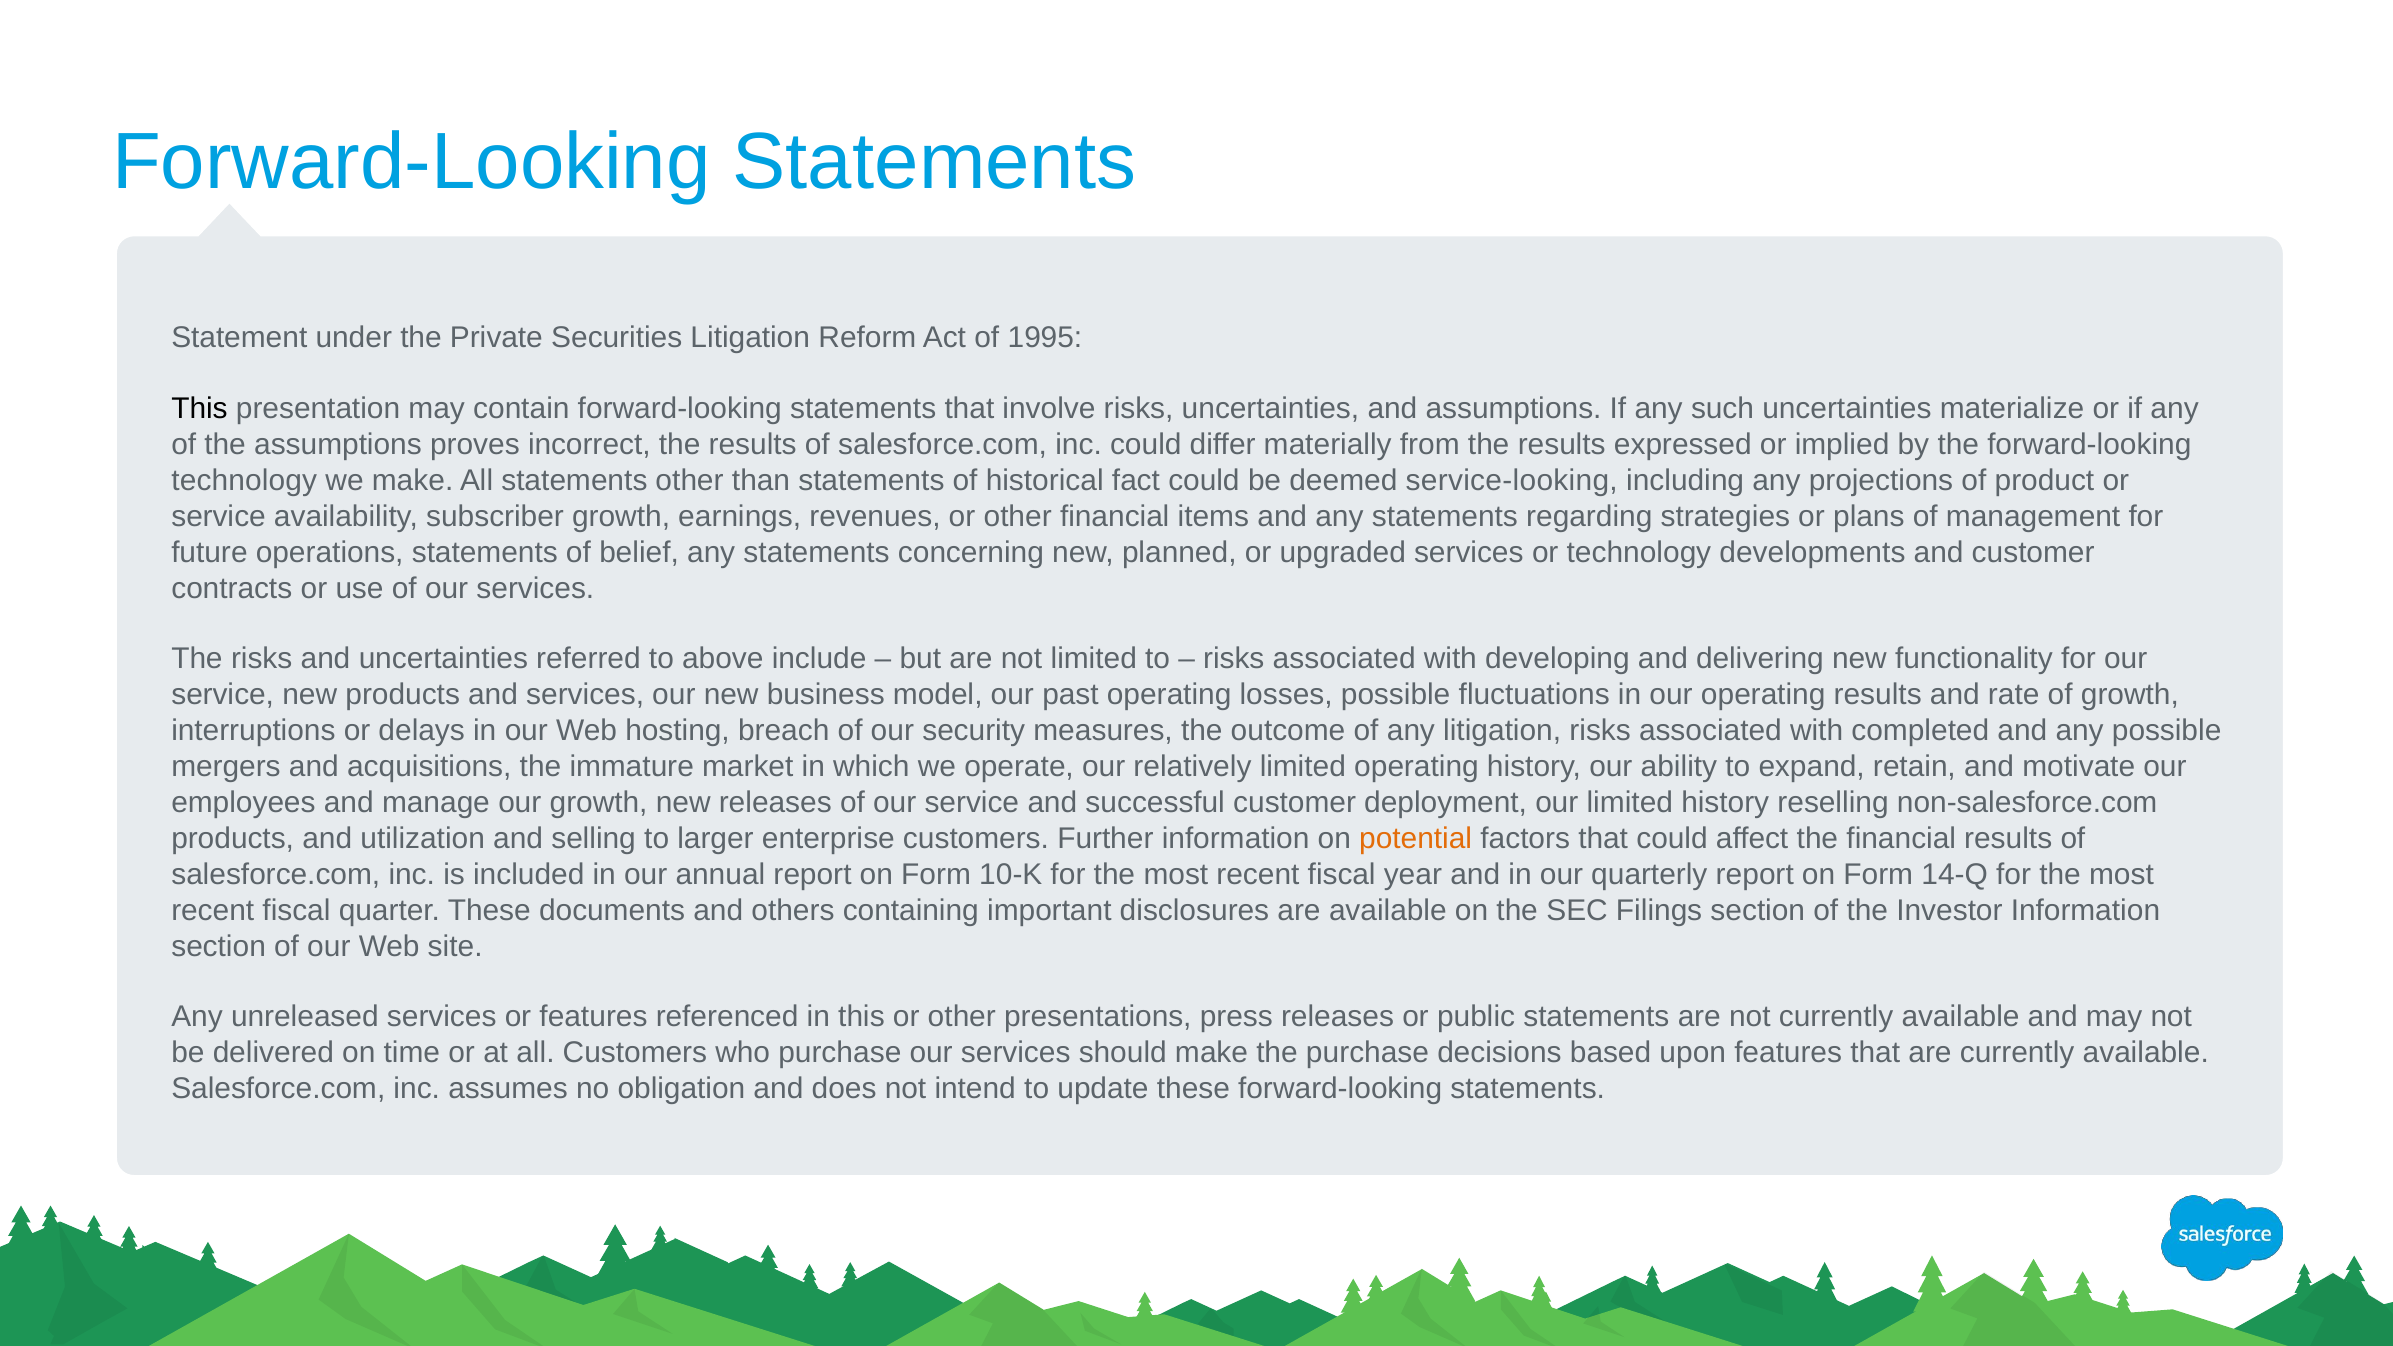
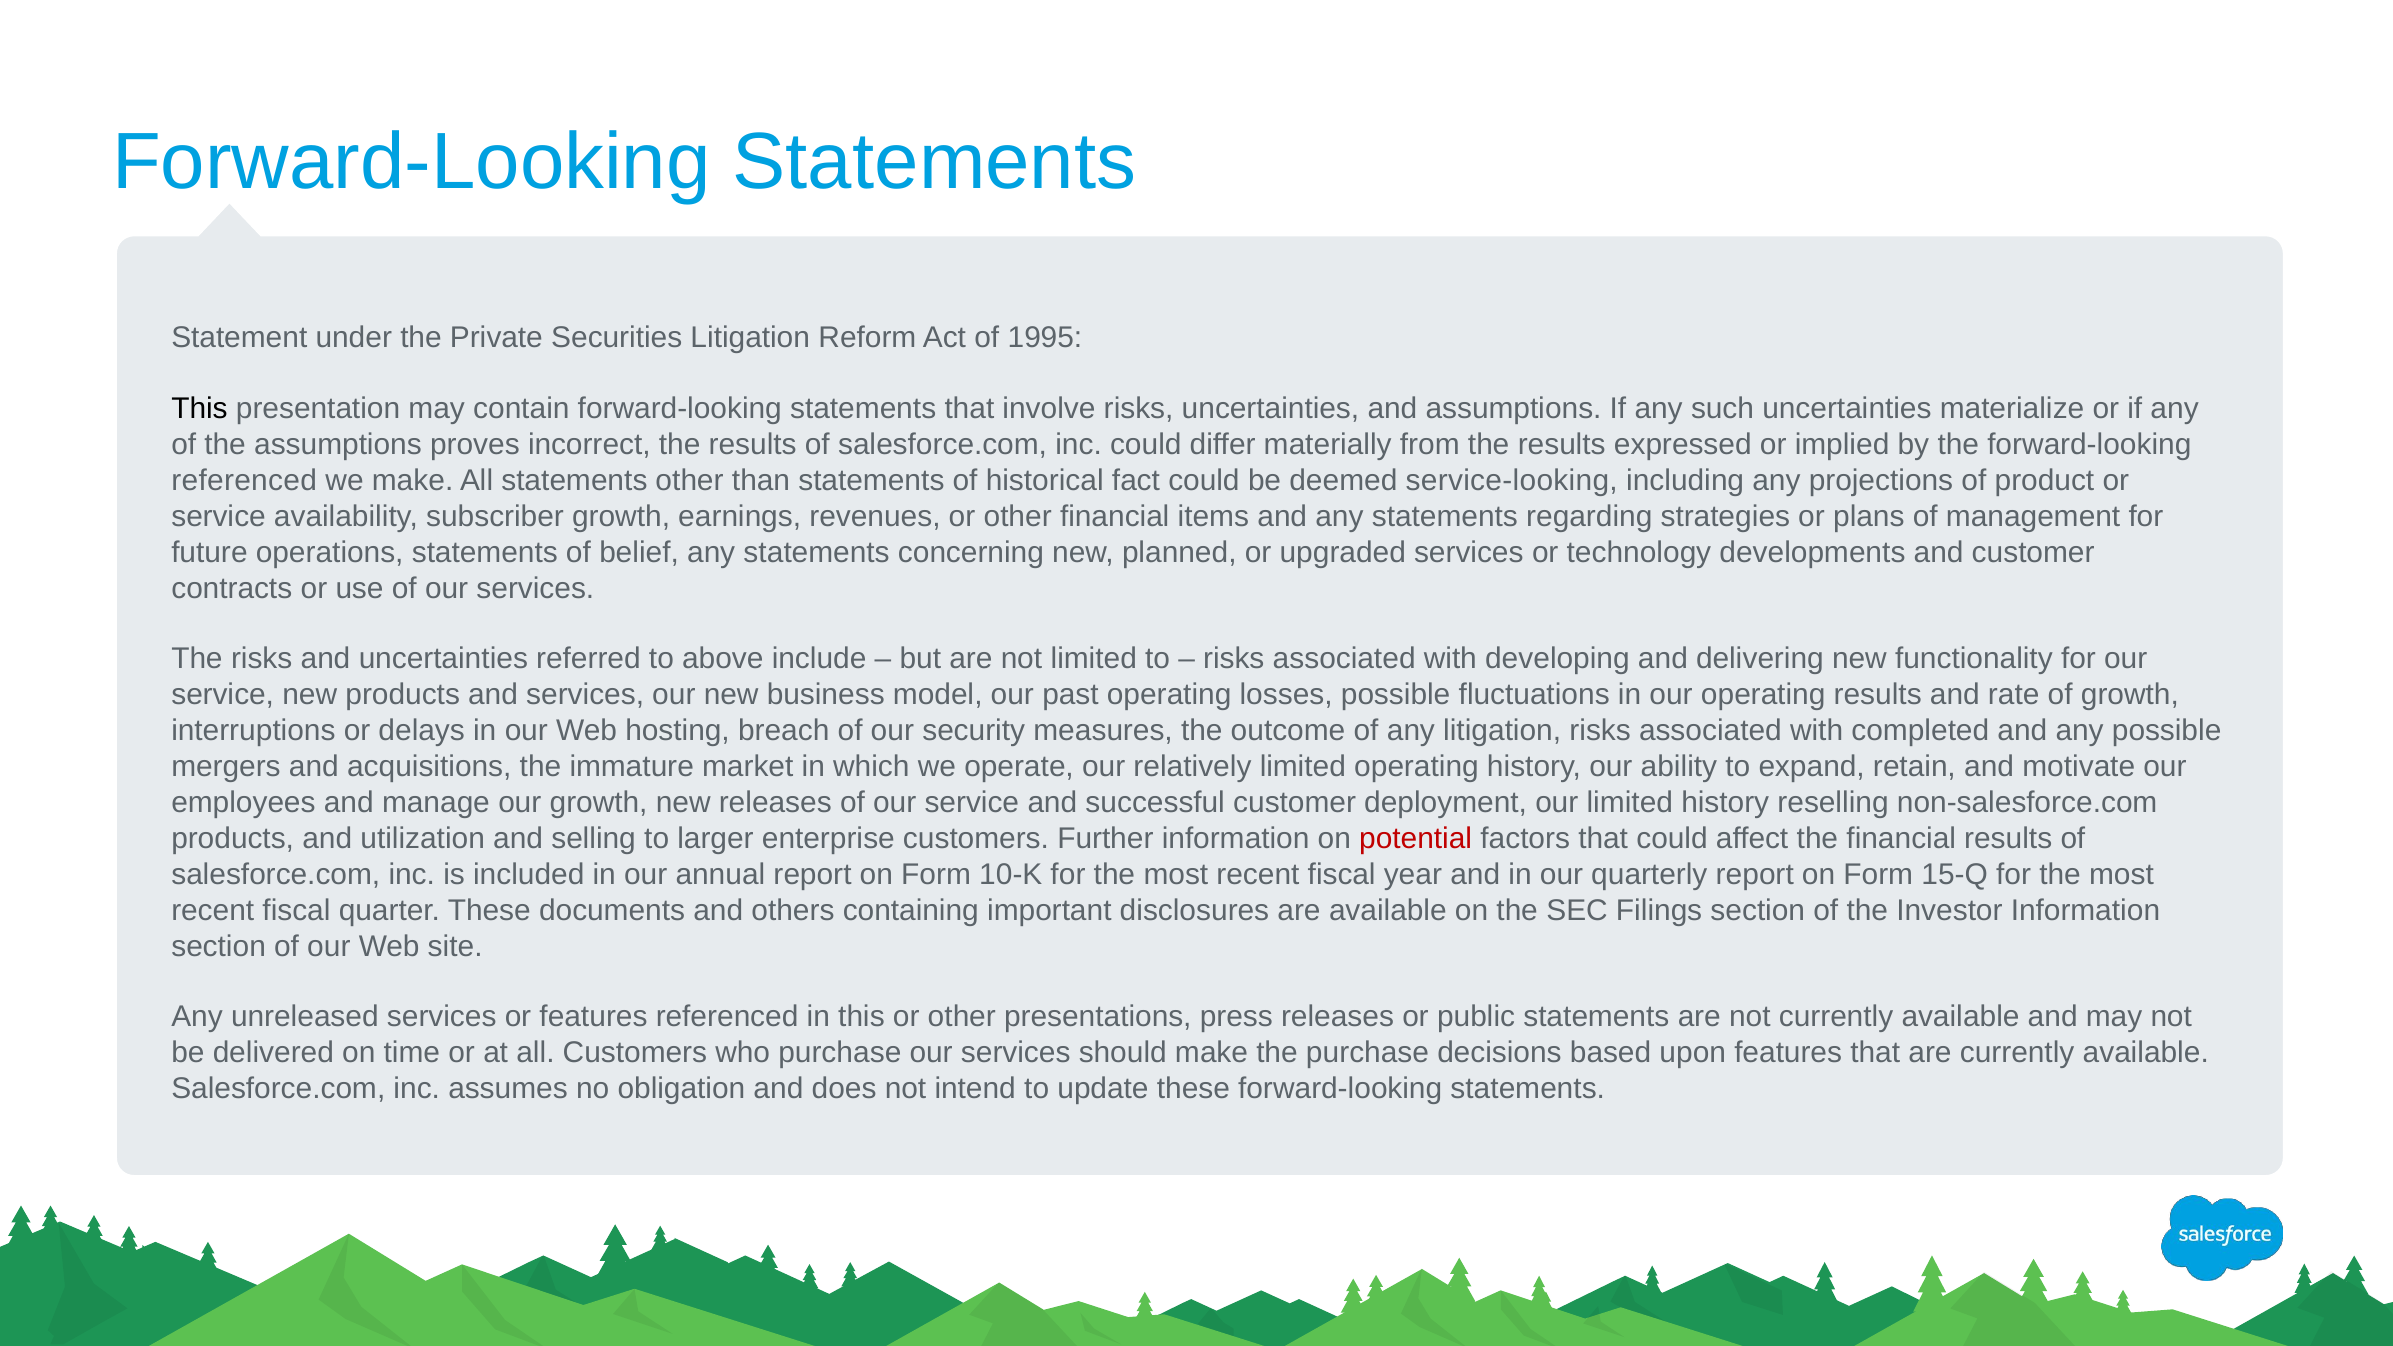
technology: technology -> referenced (244, 481)
potential colour: orange -> red (1416, 839)
14-Q: 14-Q -> 15-Q (1955, 875)
